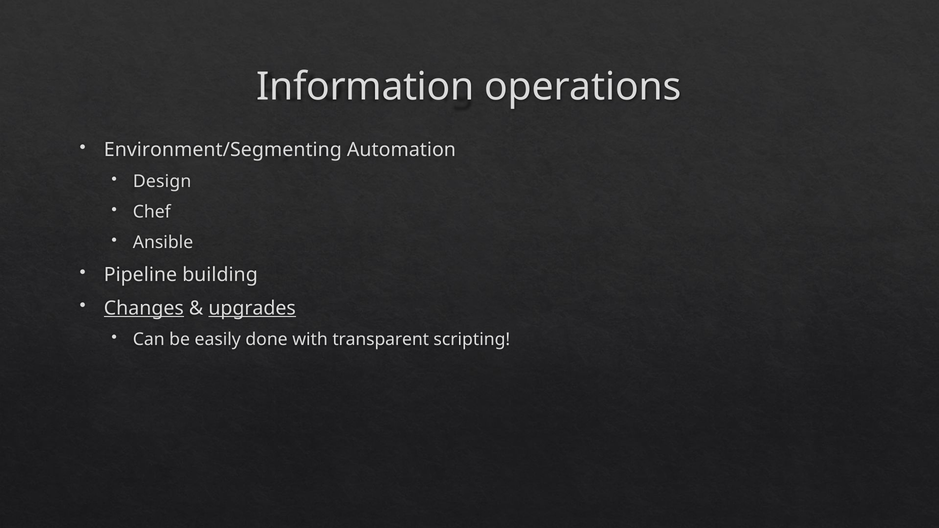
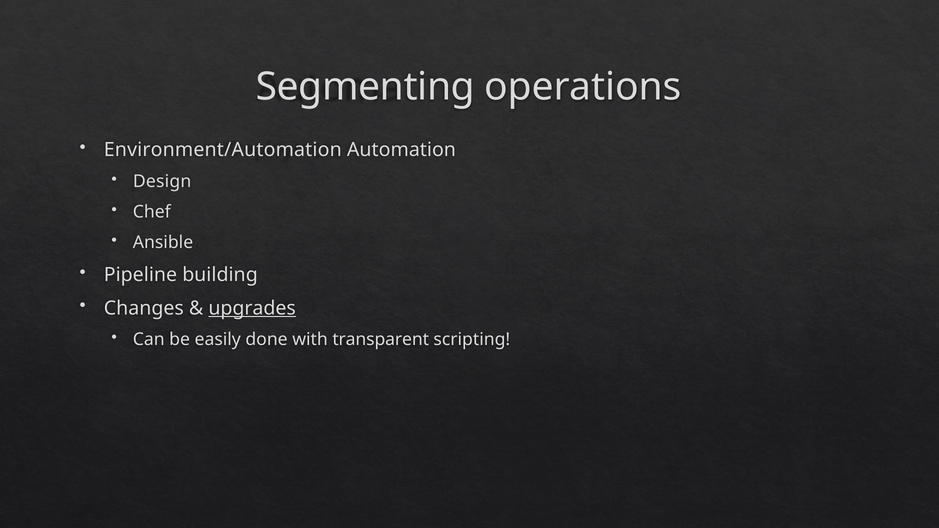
Information: Information -> Segmenting (365, 87)
Environment/Segmenting: Environment/Segmenting -> Environment/Automation (223, 150)
Changes underline: present -> none (144, 308)
